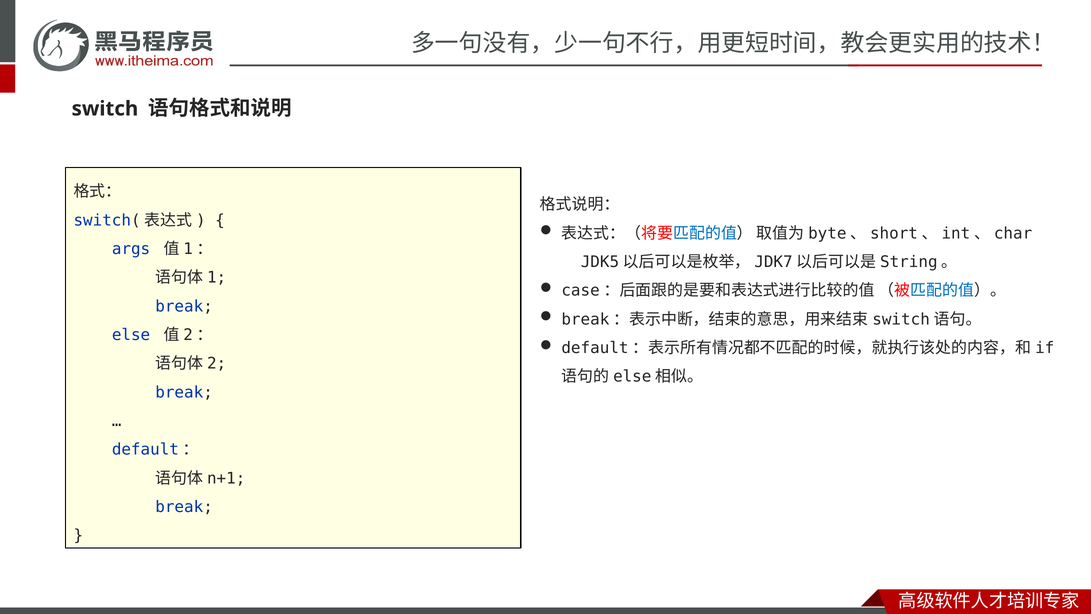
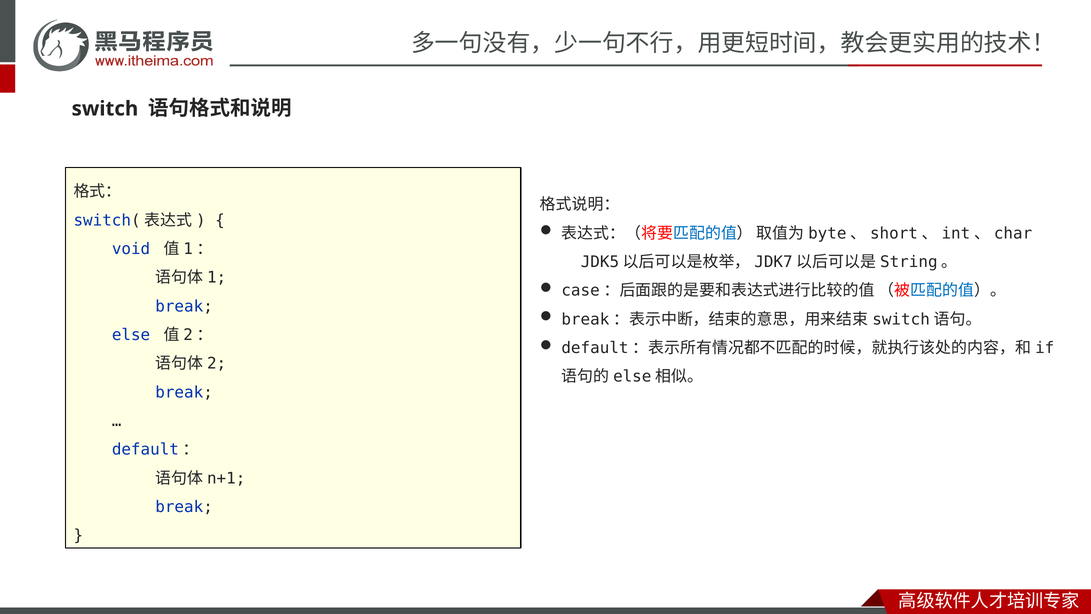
args: args -> void (131, 249)
